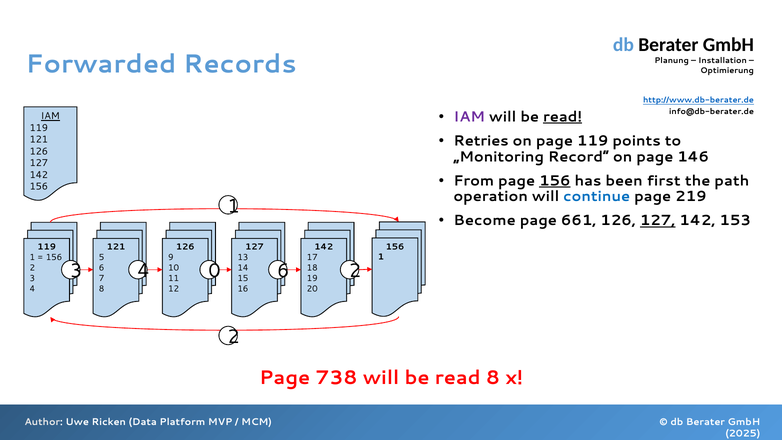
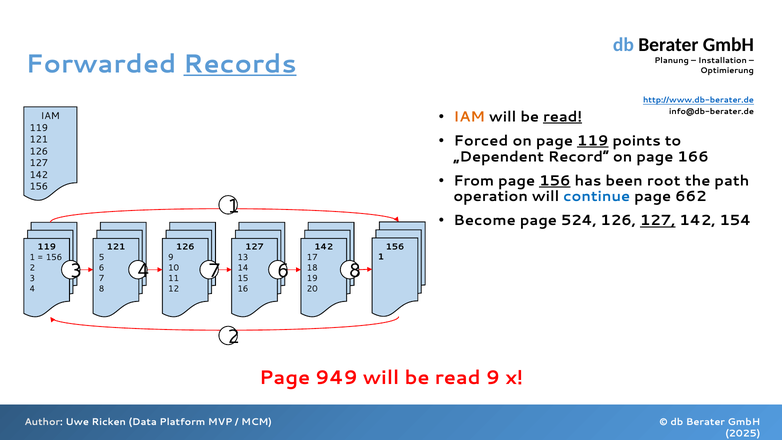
Records underline: none -> present (240, 64)
IAM colour: purple -> orange (469, 117)
IAM underline: present -> none (50, 116)
Retries: Retries -> Forced (481, 141)
119 underline: none -> present (593, 141)
„Monitoring: „Monitoring -> „Dependent (499, 157)
146: 146 -> 166 (693, 157)
first: first -> root (664, 181)
219: 219 -> 662 (691, 197)
661: 661 -> 524 (579, 220)
153: 153 -> 154 (735, 220)
4 0: 0 -> 7 (215, 271)
6 2: 2 -> 8 (355, 271)
738: 738 -> 949 (337, 377)
read 8: 8 -> 9 (493, 377)
